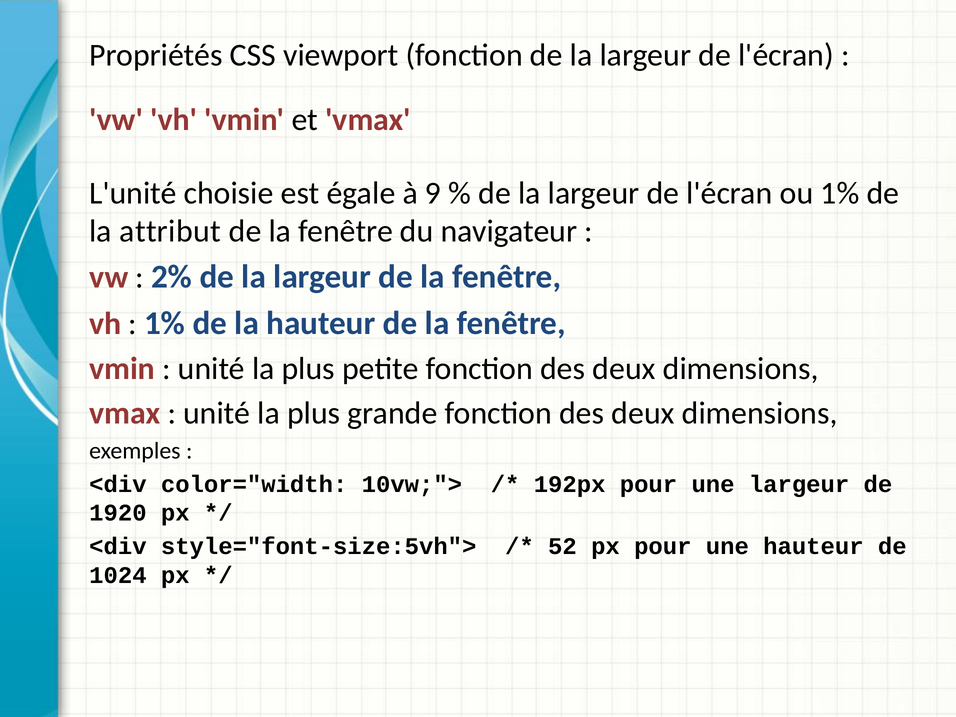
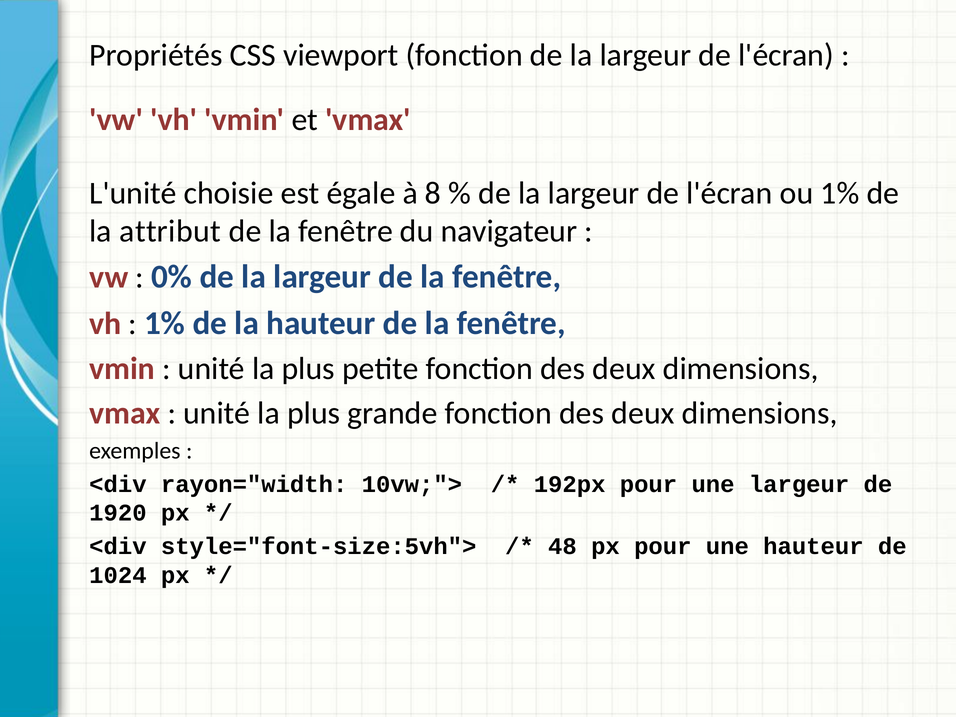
9: 9 -> 8 (433, 193)
2%: 2% -> 0% (172, 277)
color="width: color="width -> rayon="width (254, 484)
52: 52 -> 48 (562, 547)
